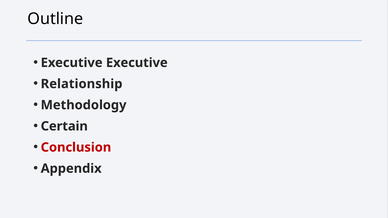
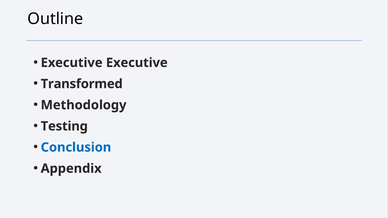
Relationship: Relationship -> Transformed (82, 84)
Certain: Certain -> Testing (64, 126)
Conclusion colour: red -> blue (76, 148)
